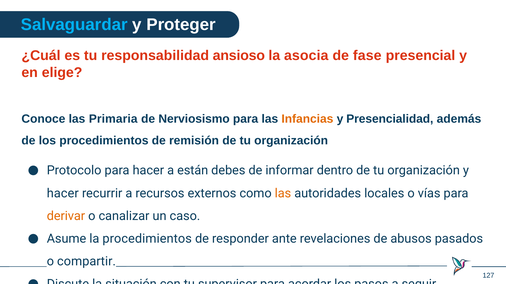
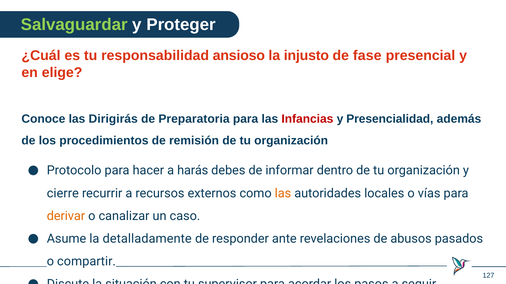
Salvaguardar colour: light blue -> light green (74, 25)
asocia: asocia -> injusto (306, 56)
Primaria: Primaria -> Dirigirás (113, 119)
Nerviosismo: Nerviosismo -> Preparatoria (194, 119)
Infancias colour: orange -> red (307, 119)
están: están -> harás (193, 171)
hacer: hacer -> cierre (63, 194)
la procedimientos: procedimientos -> detalladamente (147, 239)
